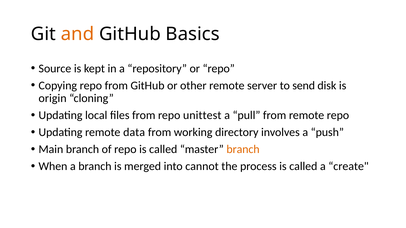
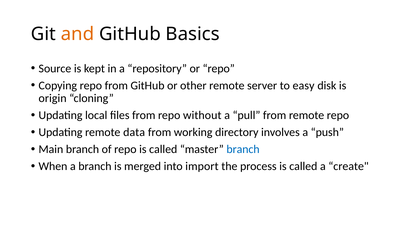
send: send -> easy (304, 86)
unittest: unittest -> without (202, 115)
branch colour: orange -> blue (243, 150)
cannot: cannot -> import (202, 167)
